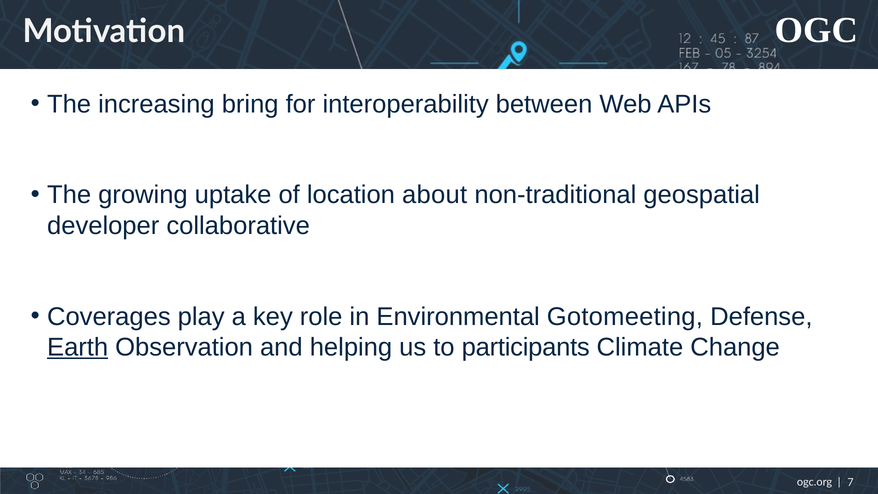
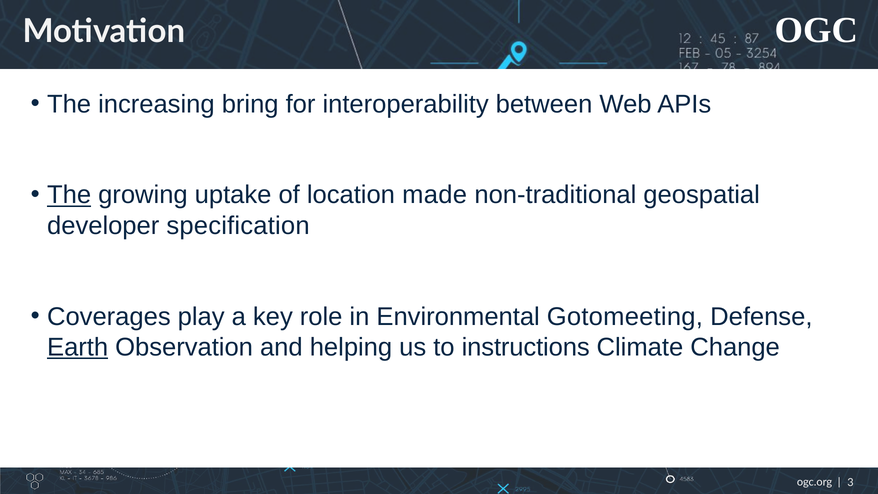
The underline: none -> present (69, 195)
about: about -> made (435, 195)
collaborative: collaborative -> specification (238, 226)
participants: participants -> instructions (526, 347)
7: 7 -> 3 (851, 482)
